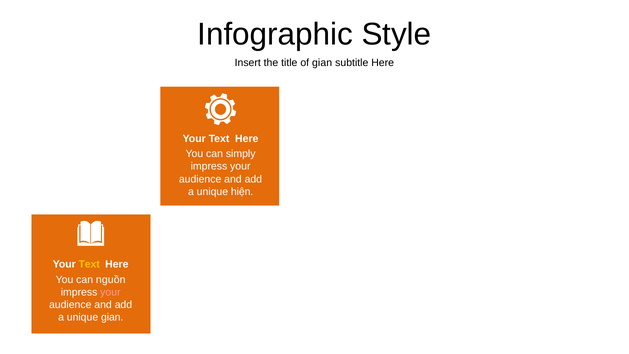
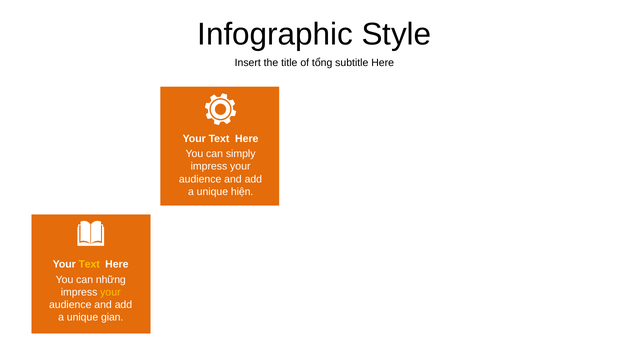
of gian: gian -> tổng (322, 63)
nguồn: nguồn -> những (111, 279)
your colour: pink -> yellow (110, 292)
